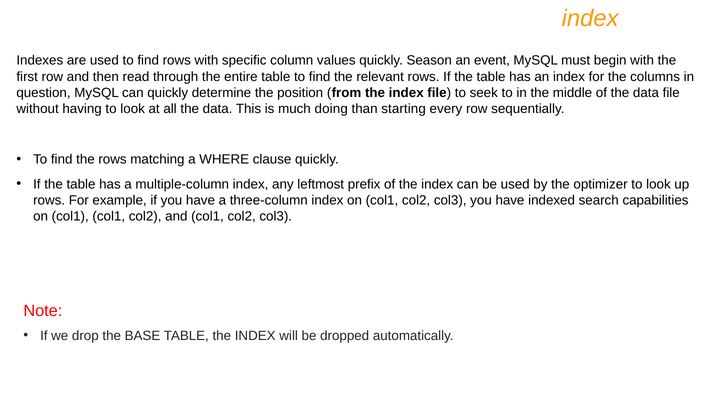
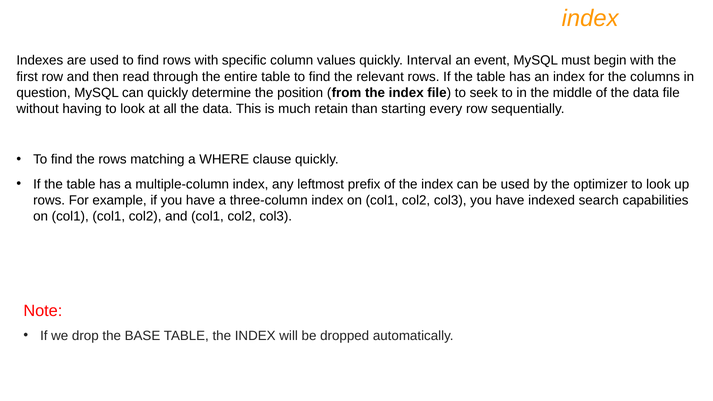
Season: Season -> Interval (429, 61)
doing: doing -> retain (331, 109)
